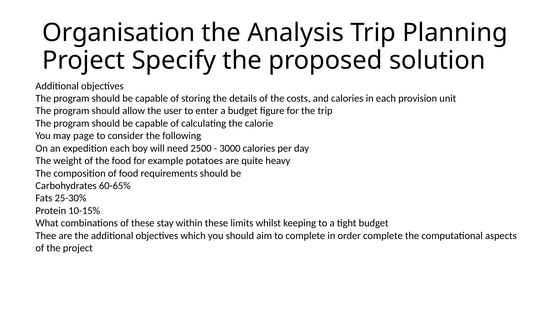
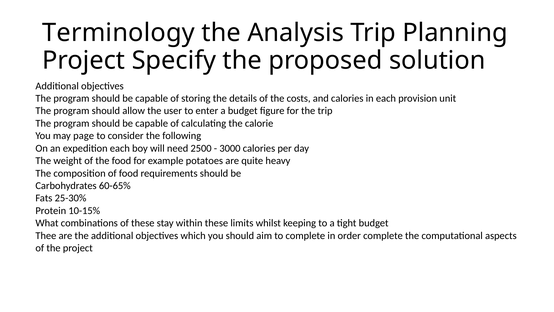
Organisation: Organisation -> Terminology (119, 33)
